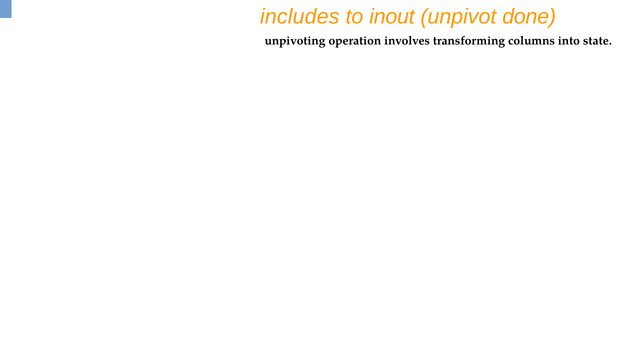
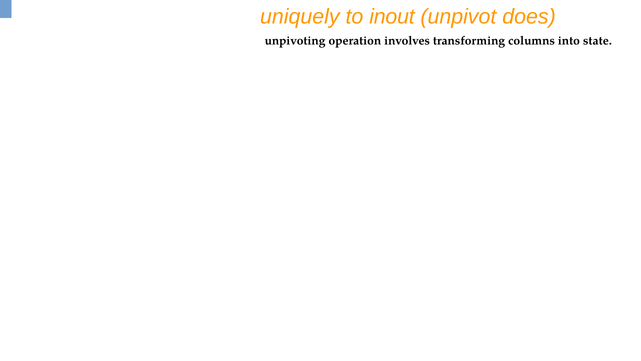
includes: includes -> uniquely (300, 17)
done: done -> does (529, 17)
